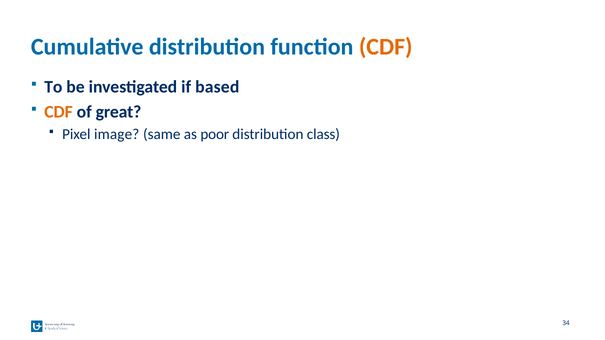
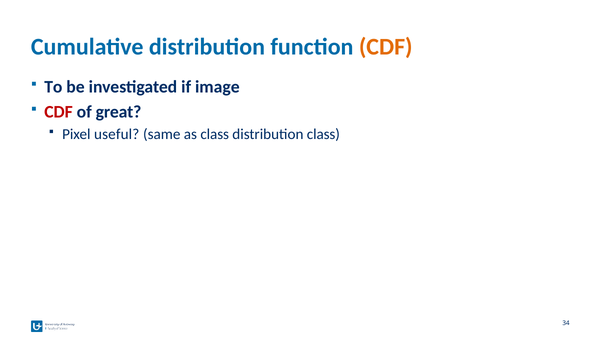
based: based -> image (217, 87)
CDF colour: orange -> red (59, 112)
image: image -> useful (117, 134)
as poor: poor -> class (215, 134)
